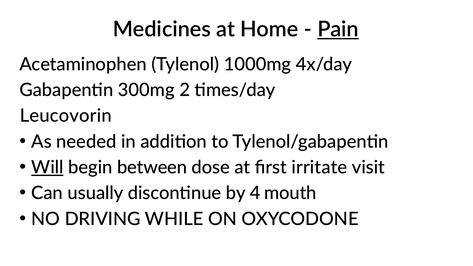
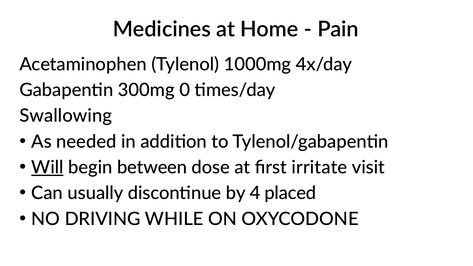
Pain underline: present -> none (338, 29)
2: 2 -> 0 (185, 90)
Leucovorin: Leucovorin -> Swallowing (66, 116)
mouth: mouth -> placed (290, 193)
